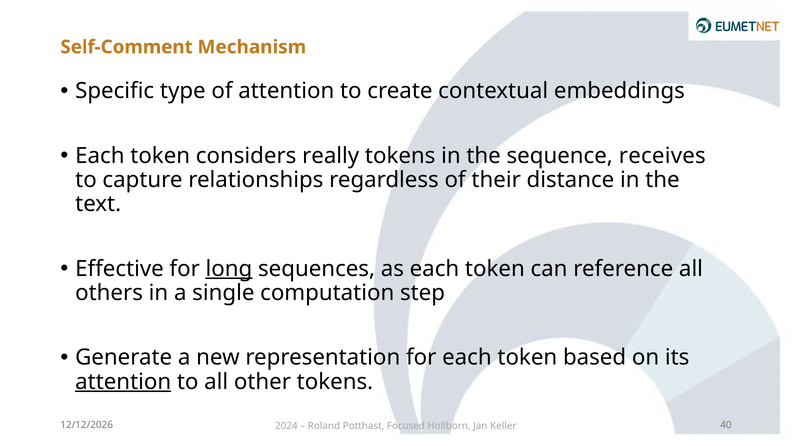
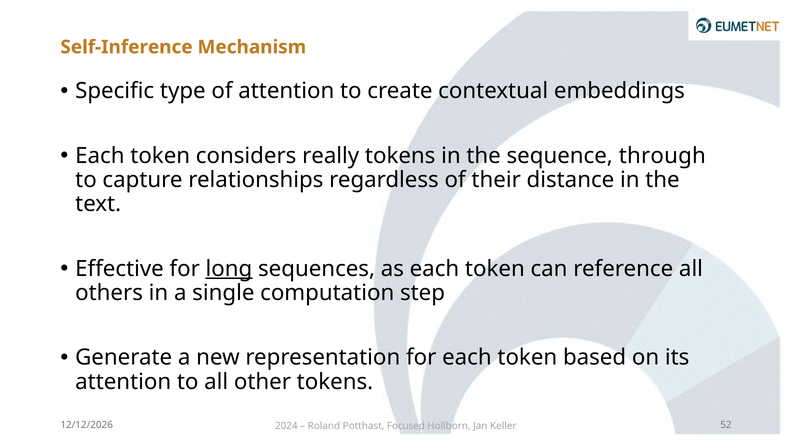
Self-Comment: Self-Comment -> Self-Inference (127, 47)
receives: receives -> through (662, 156)
attention underline: present -> none (123, 381)
40: 40 -> 52 (726, 425)
